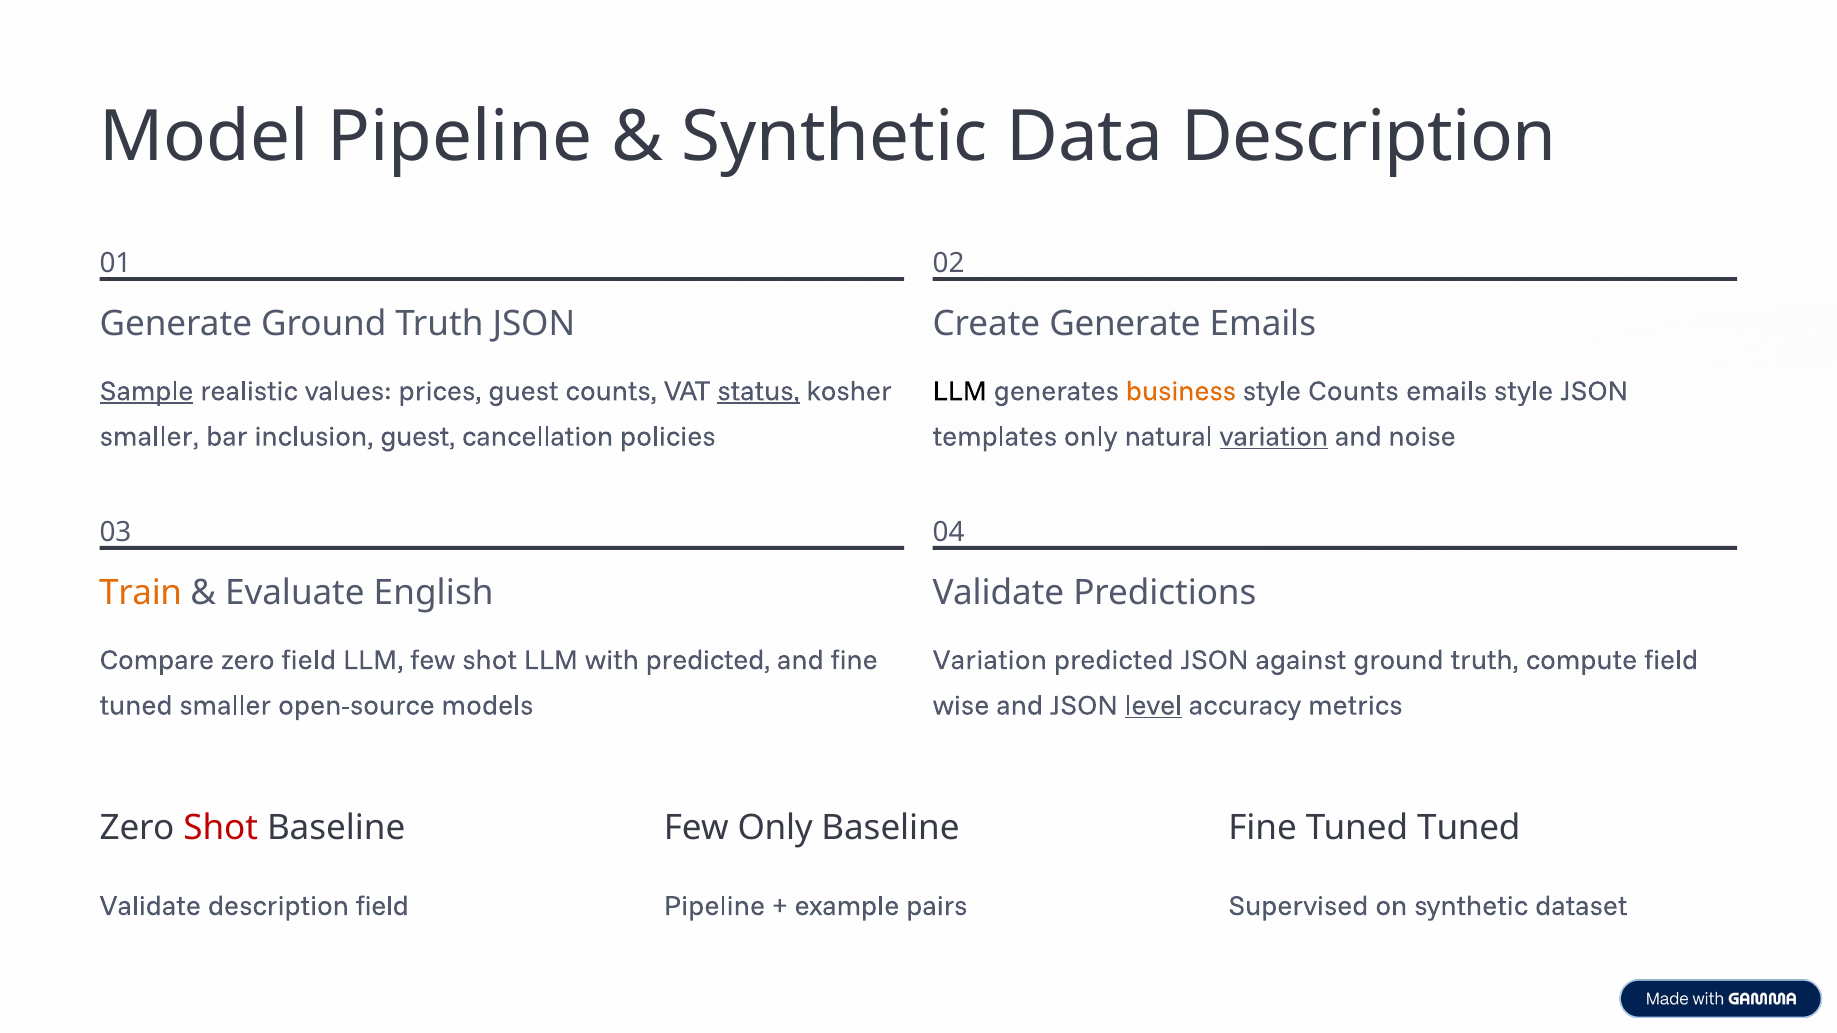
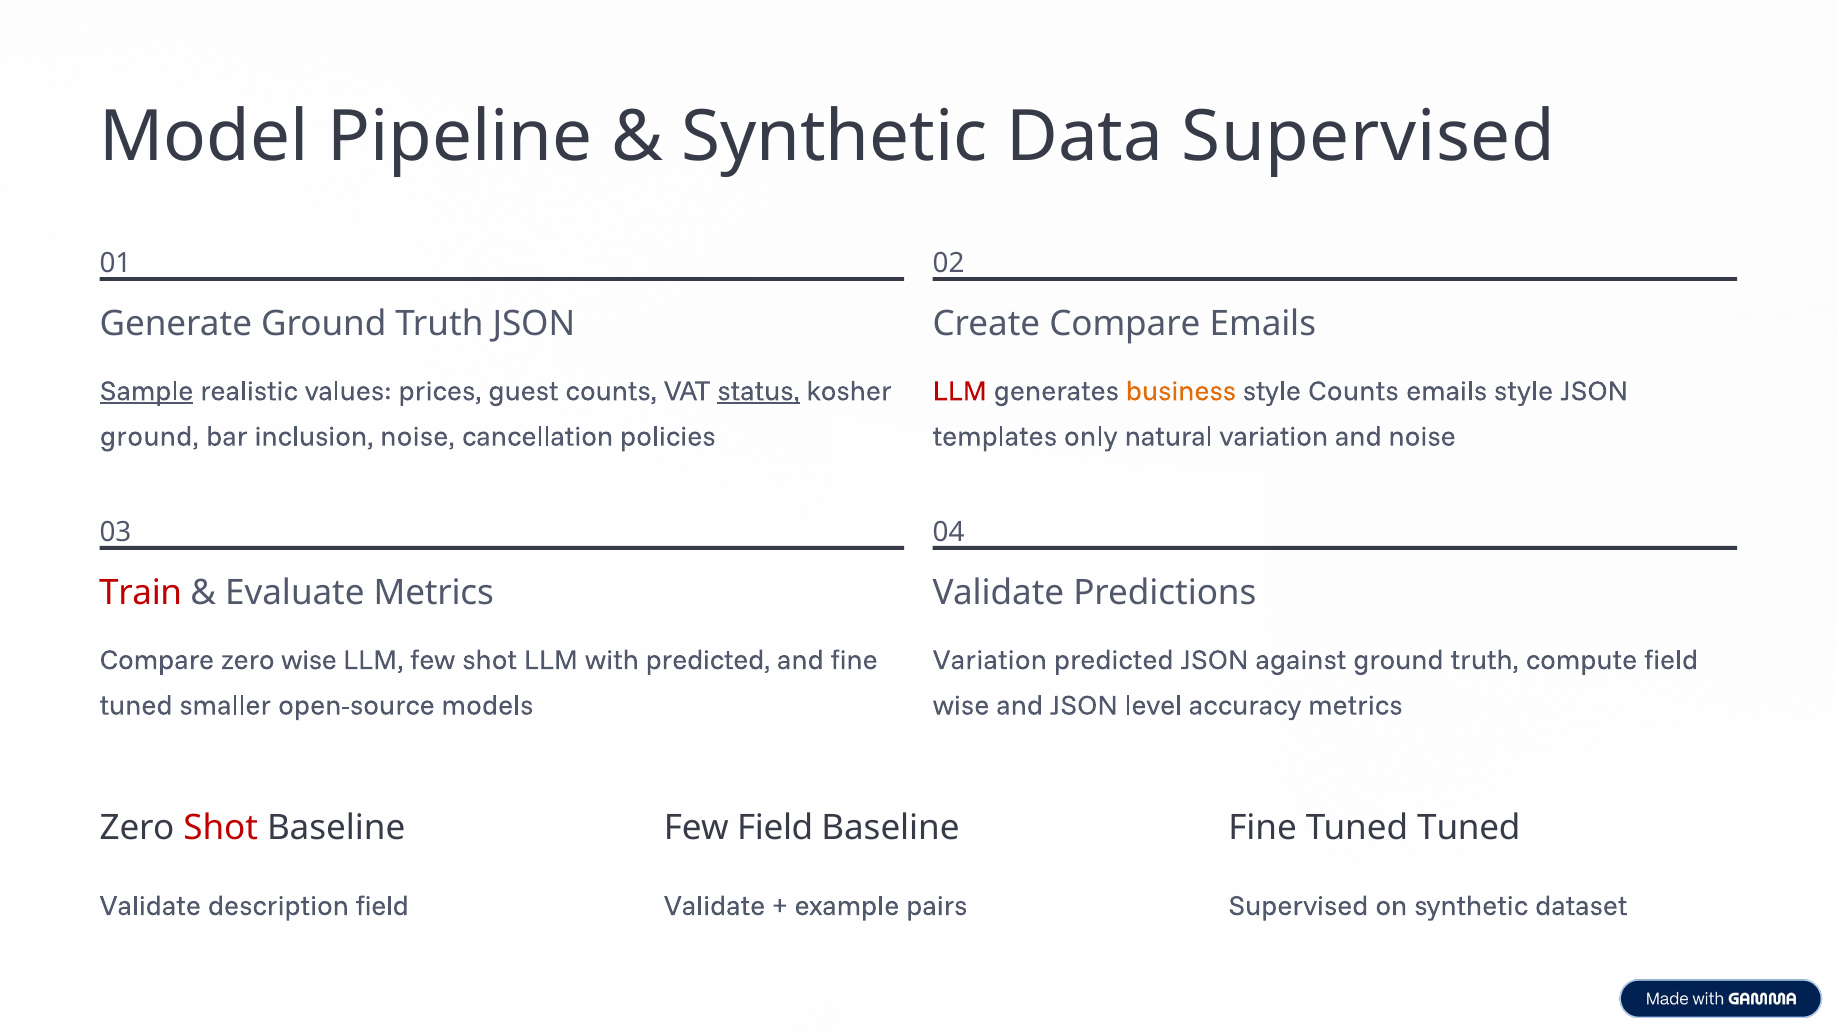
Data Description: Description -> Supervised (1368, 137)
Create Generate: Generate -> Compare (1125, 324)
LLM colour: black -> red (960, 391)
smaller: smaller -> ground (149, 437)
inclusion guest: guest -> noise (418, 437)
variation underline: present -> none (1274, 437)
Train colour: orange -> red (141, 593)
Evaluate English: English -> Metrics (434, 593)
zero field: field -> wise (309, 660)
level underline: present -> none (1153, 706)
Few Only: Only -> Field (775, 828)
Pipeline: Pipeline -> Validate (715, 906)
